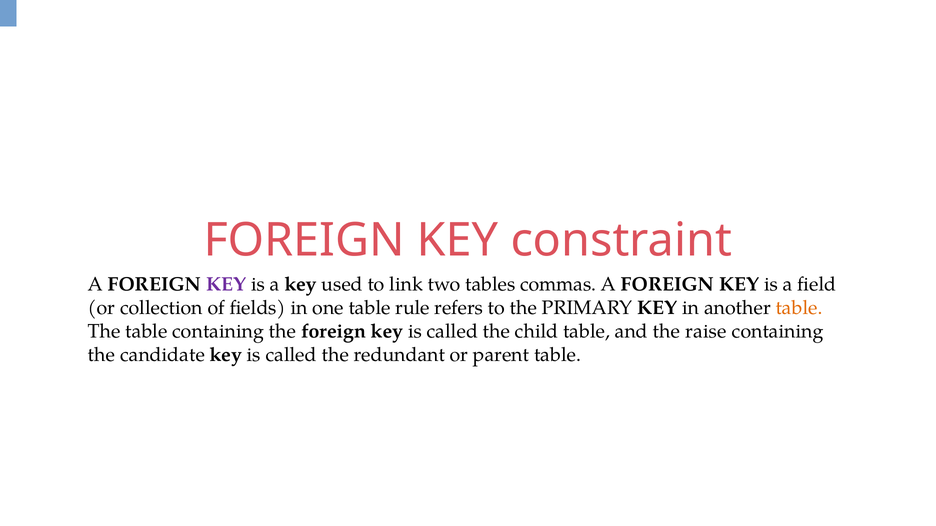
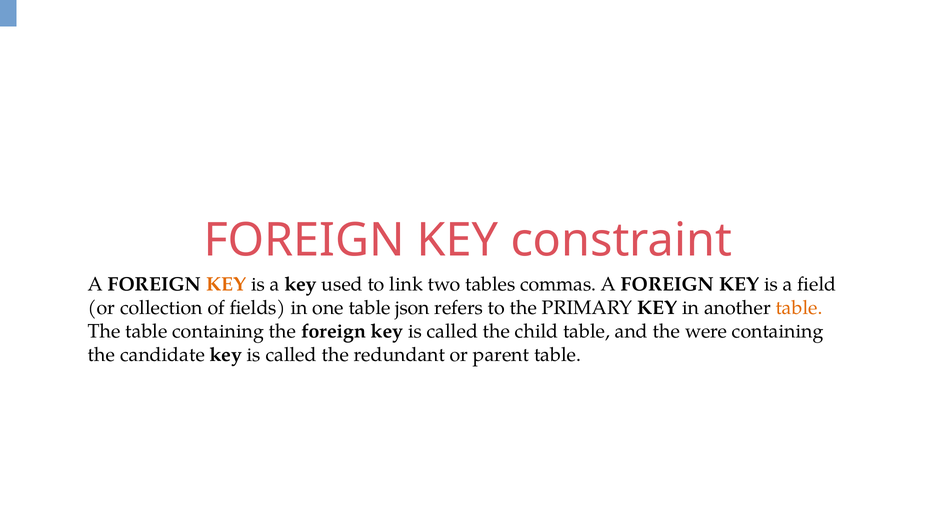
KEY colour: purple -> orange (226, 285)
rule: rule -> json (413, 308)
raise: raise -> were (706, 332)
